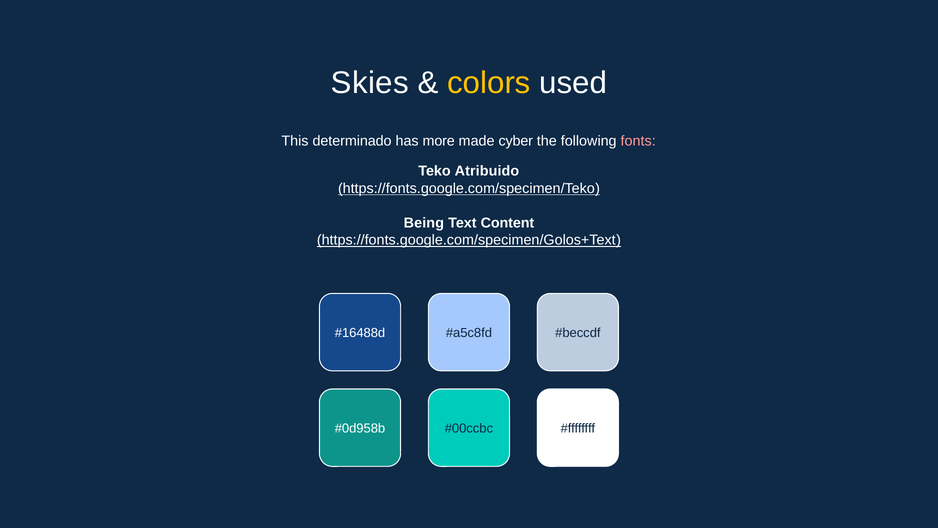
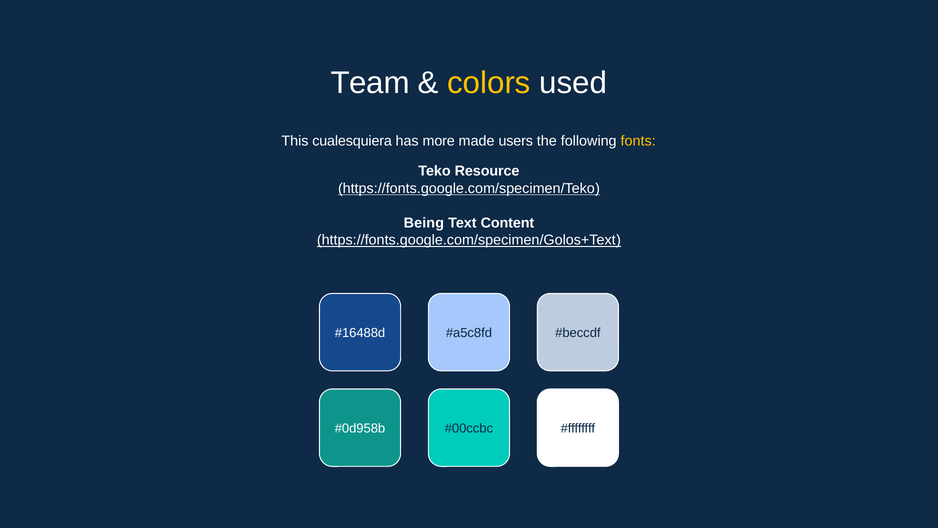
Skies: Skies -> Team (370, 83)
determinado: determinado -> cualesquiera (352, 141)
cyber: cyber -> users (516, 141)
fonts colour: pink -> yellow (638, 141)
Atribuido: Atribuido -> Resource (487, 171)
